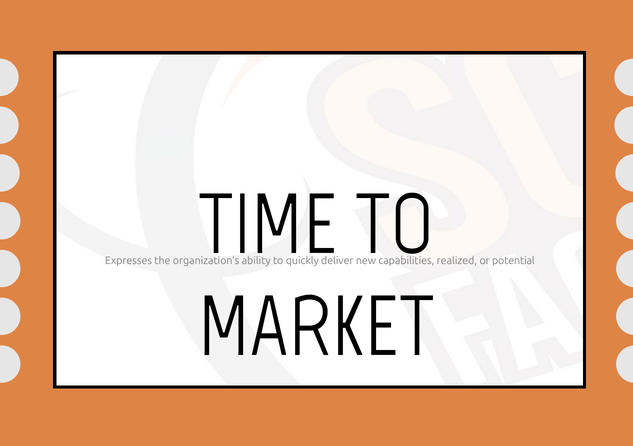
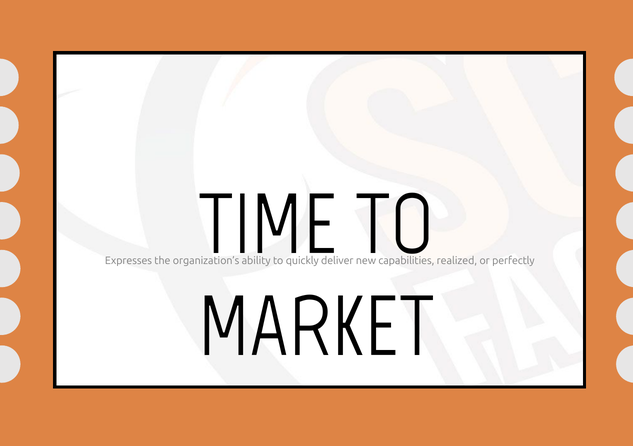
potential: potential -> perfectly (513, 261)
